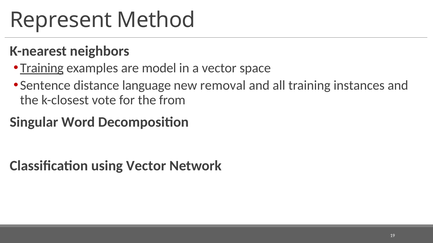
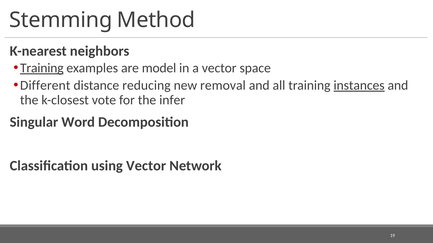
Represent: Represent -> Stemming (61, 20)
Sentence: Sentence -> Different (45, 86)
language: language -> reducing (146, 86)
instances underline: none -> present (359, 86)
from: from -> infer (172, 100)
